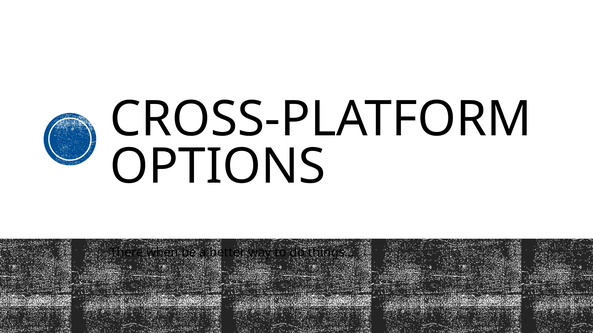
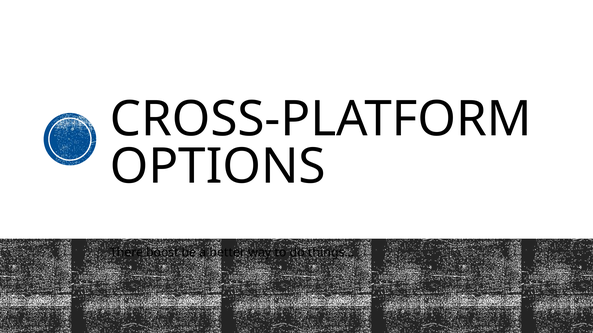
when: when -> boost (162, 253)
